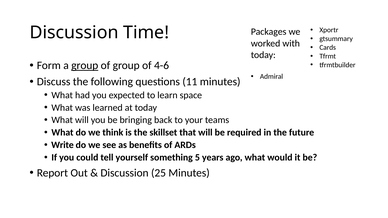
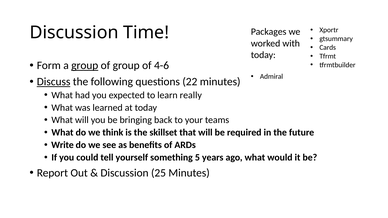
Discuss underline: none -> present (54, 82)
11: 11 -> 22 (190, 82)
space: space -> really (191, 95)
